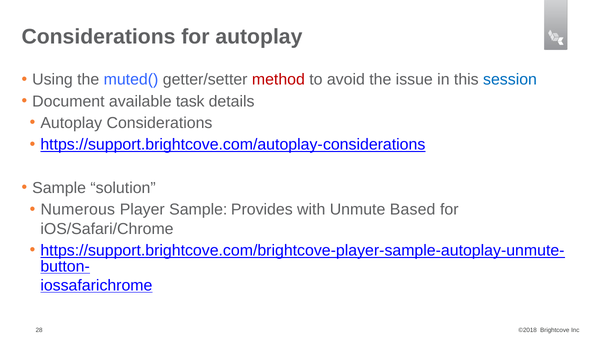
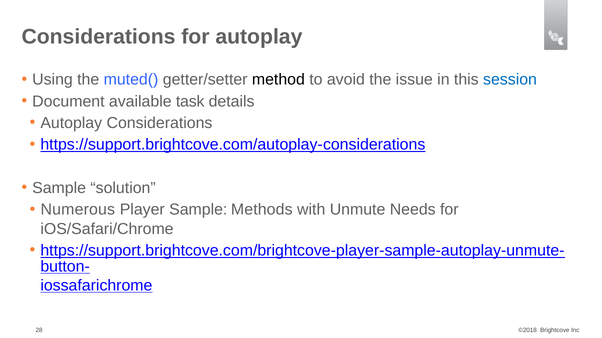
method colour: red -> black (278, 80)
Provides: Provides -> Methods (262, 210)
Based: Based -> Needs (413, 210)
